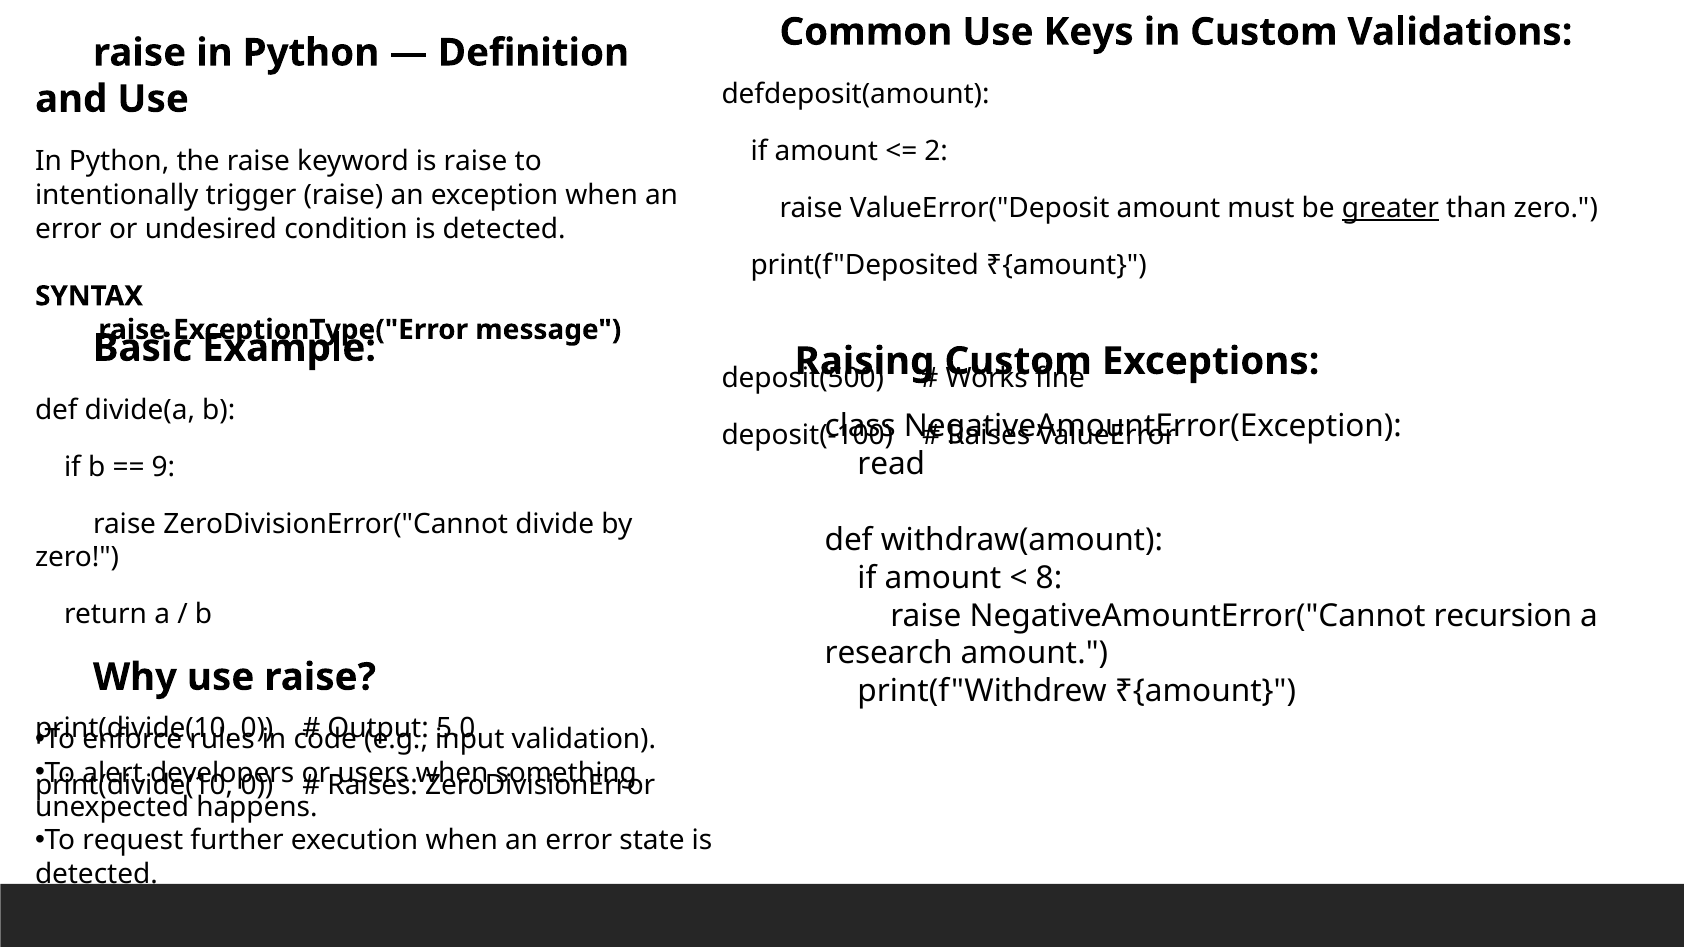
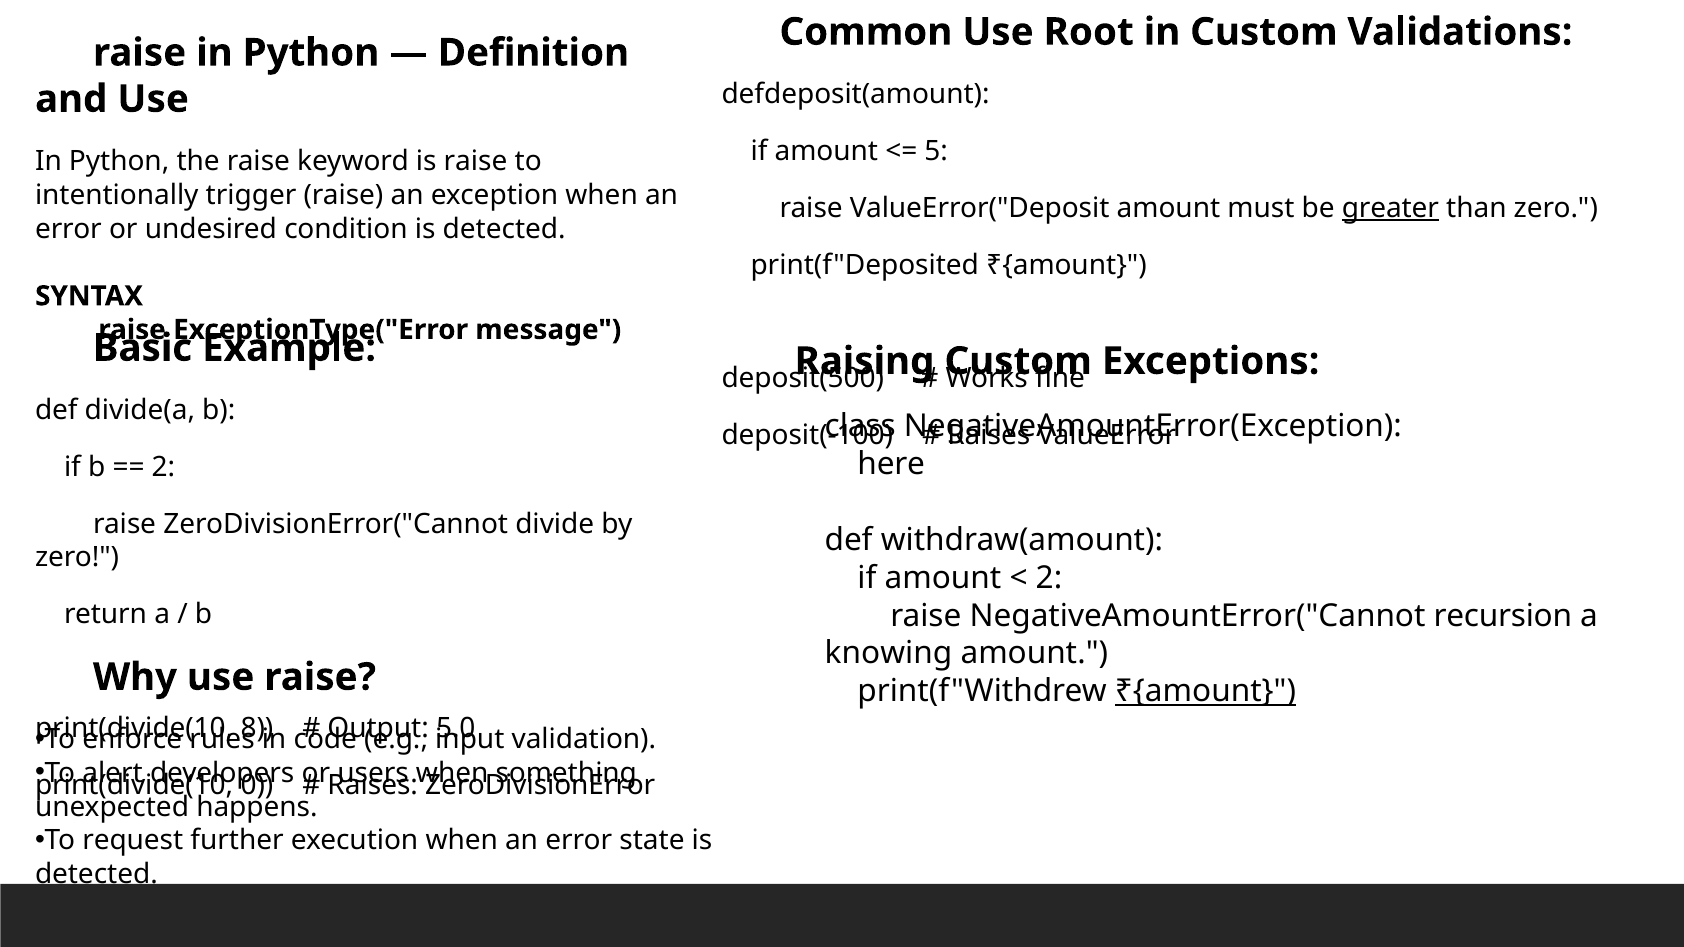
Keys: Keys -> Root (1089, 32)
2: 2 -> 5 (936, 151)
read: read -> here (891, 464)
9: 9 -> 2 (163, 467)
8: 8 -> 2 (1049, 578)
research: research -> knowing (888, 654)
₹{amount underline: none -> present (1205, 692)
0: 0 -> 8 (257, 728)
